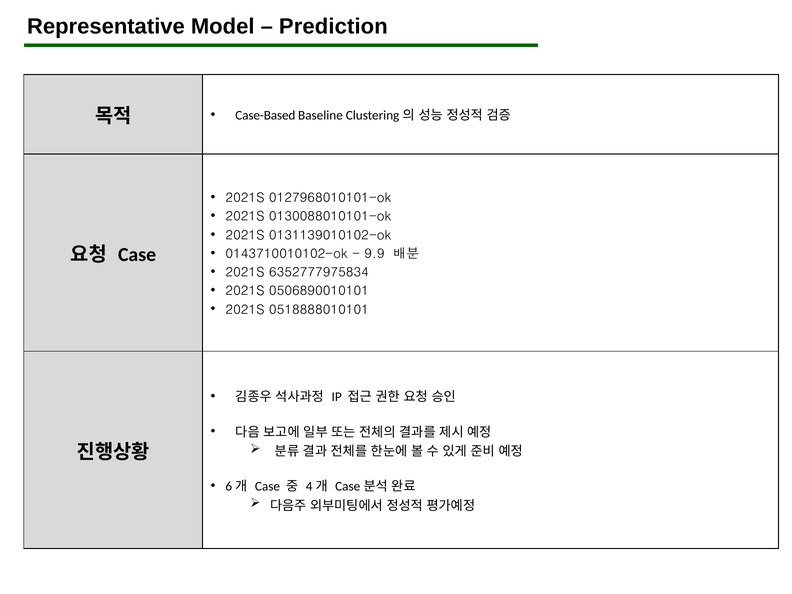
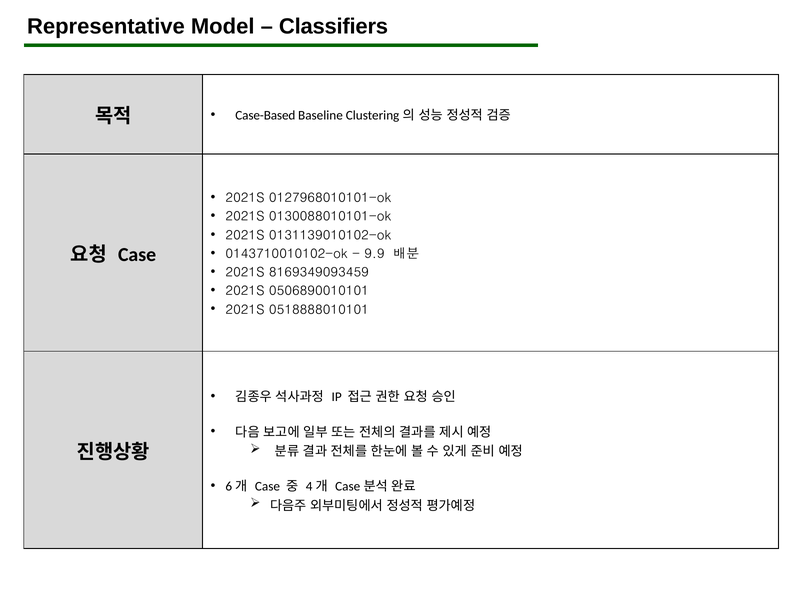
Prediction: Prediction -> Classifiers (334, 27)
6352777975834: 6352777975834 -> 8169349093459 (319, 272)
